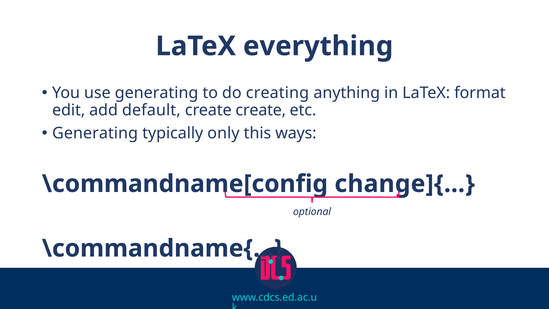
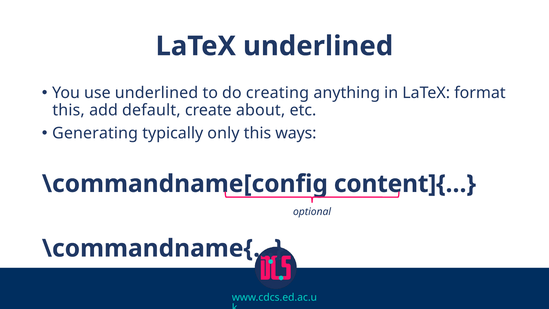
LaTeX everything: everything -> underlined (318, 46)
use generating: generating -> underlined (157, 93)
edit: edit -> this (69, 110)
create create: create -> about (261, 110)
change]{…: change]{… -> content]{… (405, 184)
